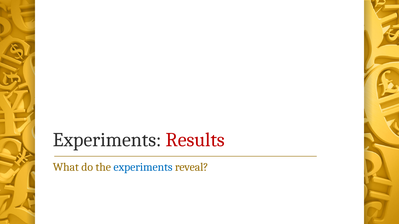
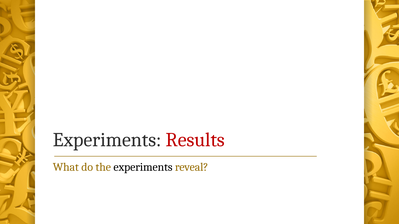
experiments colour: blue -> black (143, 167)
